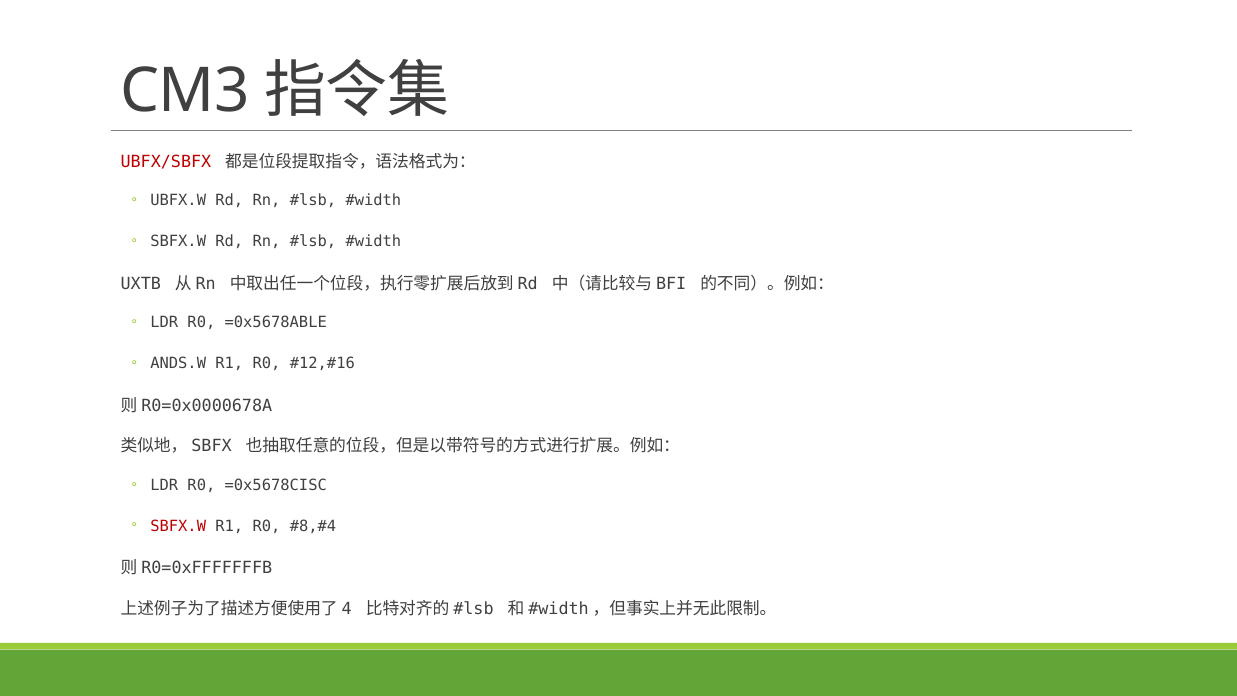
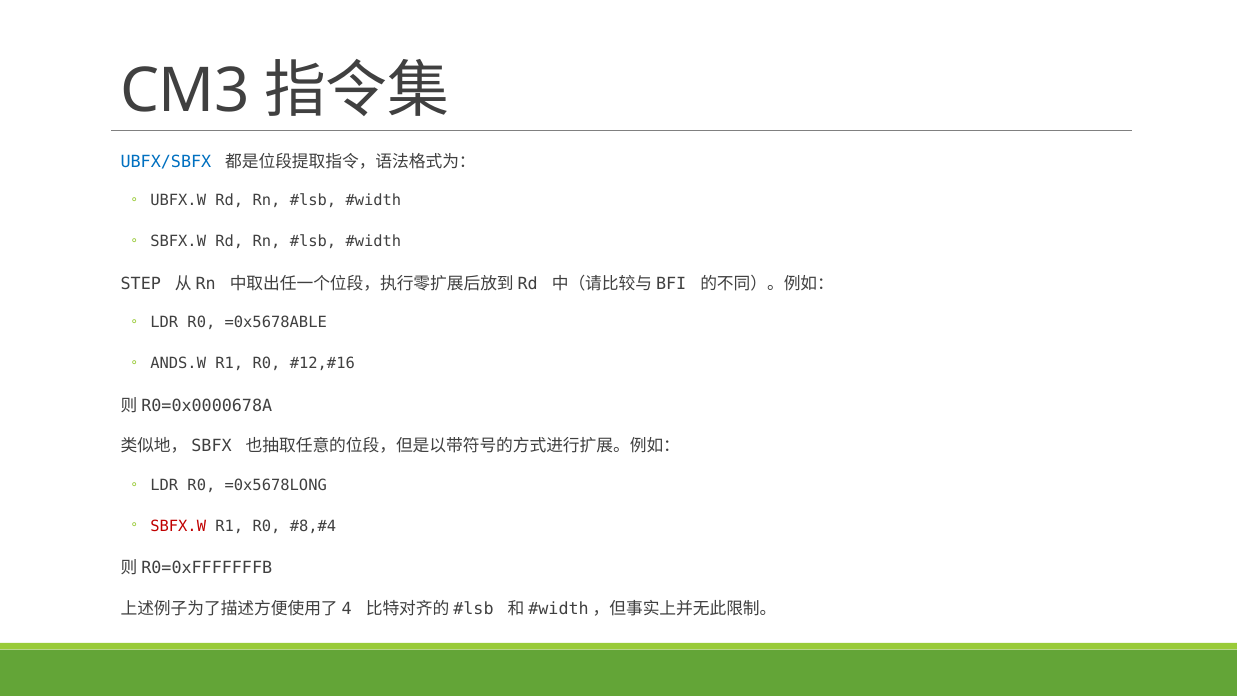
UBFX/SBFX colour: red -> blue (166, 162)
UXTB: UXTB -> STEP (141, 284)
=0x5678CISC: =0x5678CISC -> =0x5678LONG (276, 485)
